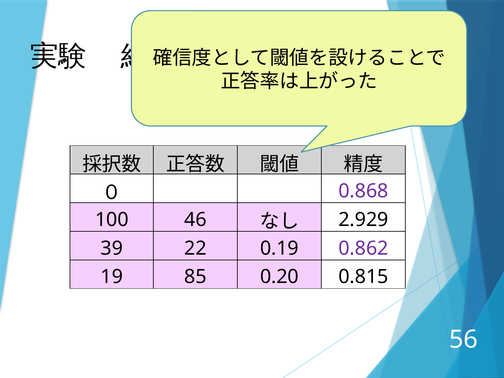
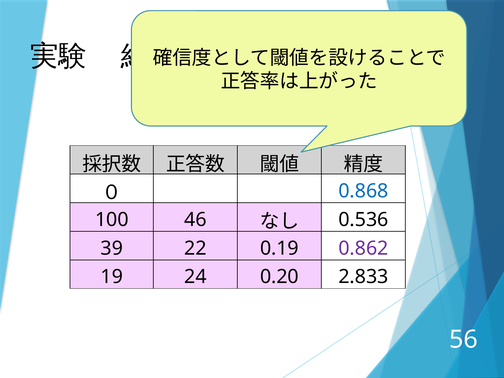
0.868 colour: purple -> blue (363, 191)
2.929: 2.929 -> 0.536 (363, 220)
85: 85 -> 24 (195, 277)
0.815: 0.815 -> 2.833 (363, 277)
